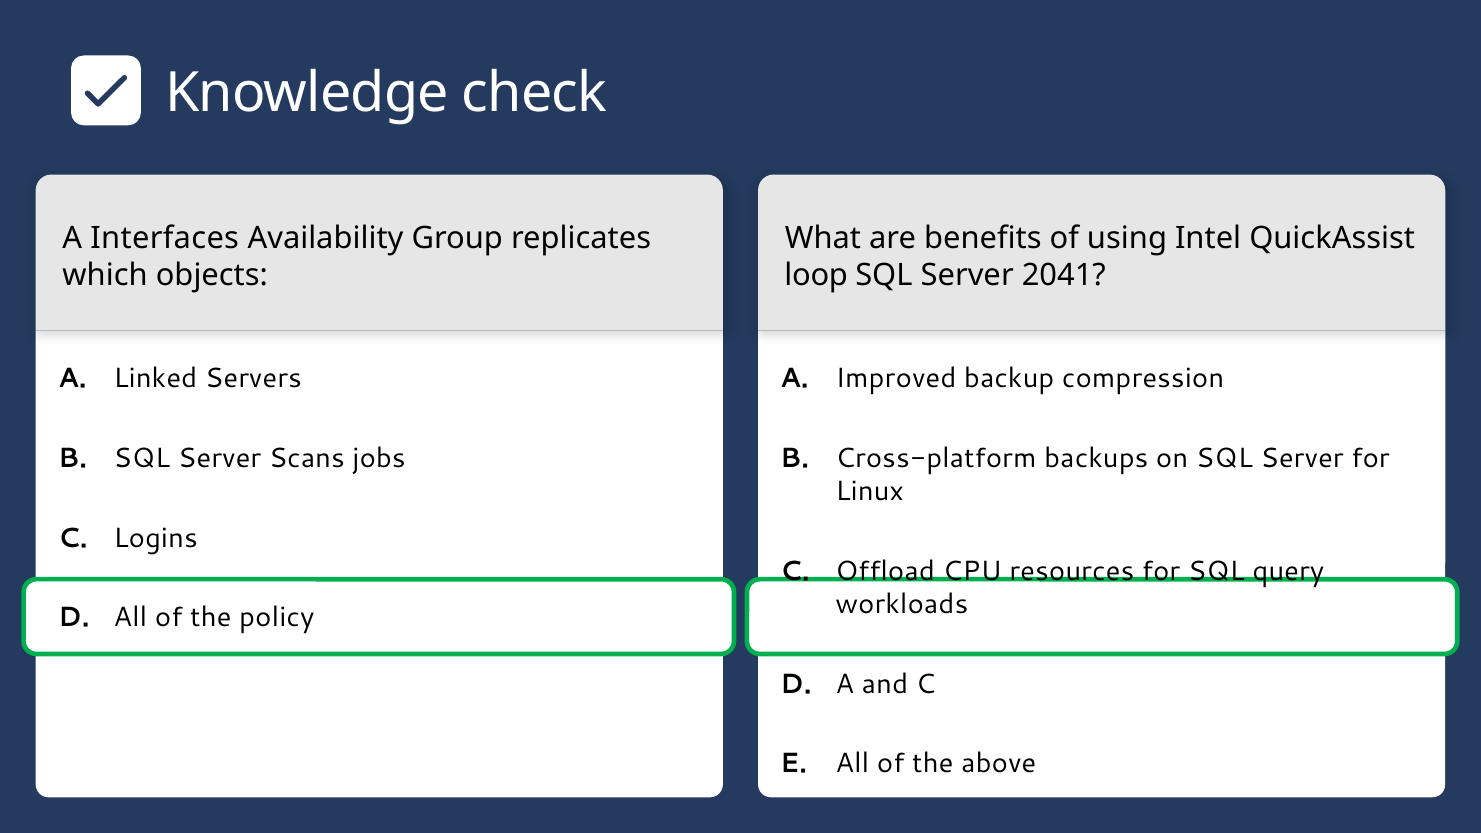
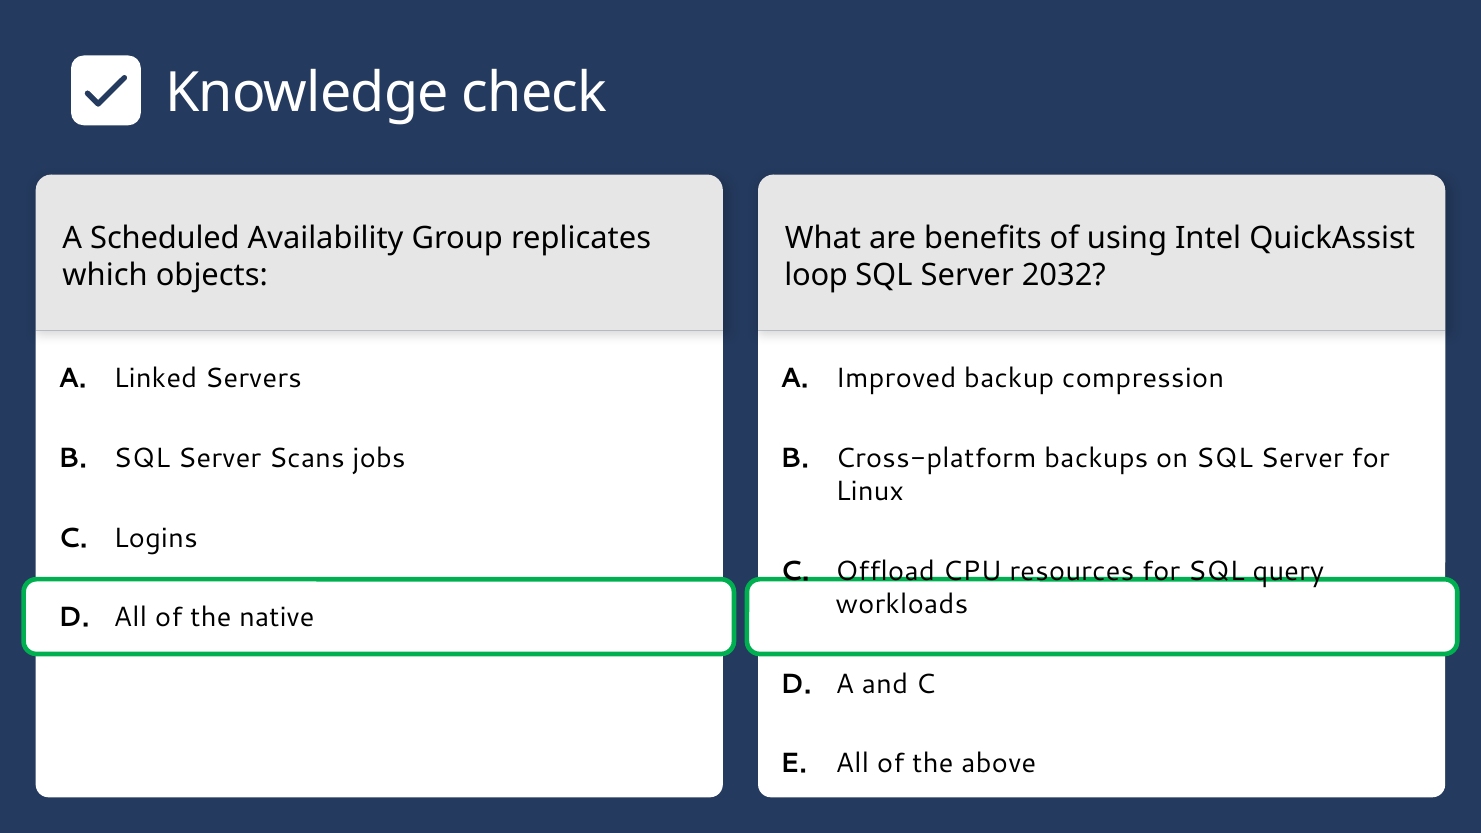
Interfaces: Interfaces -> Scheduled (165, 238)
2041: 2041 -> 2032 (1064, 275)
policy: policy -> native (277, 618)
